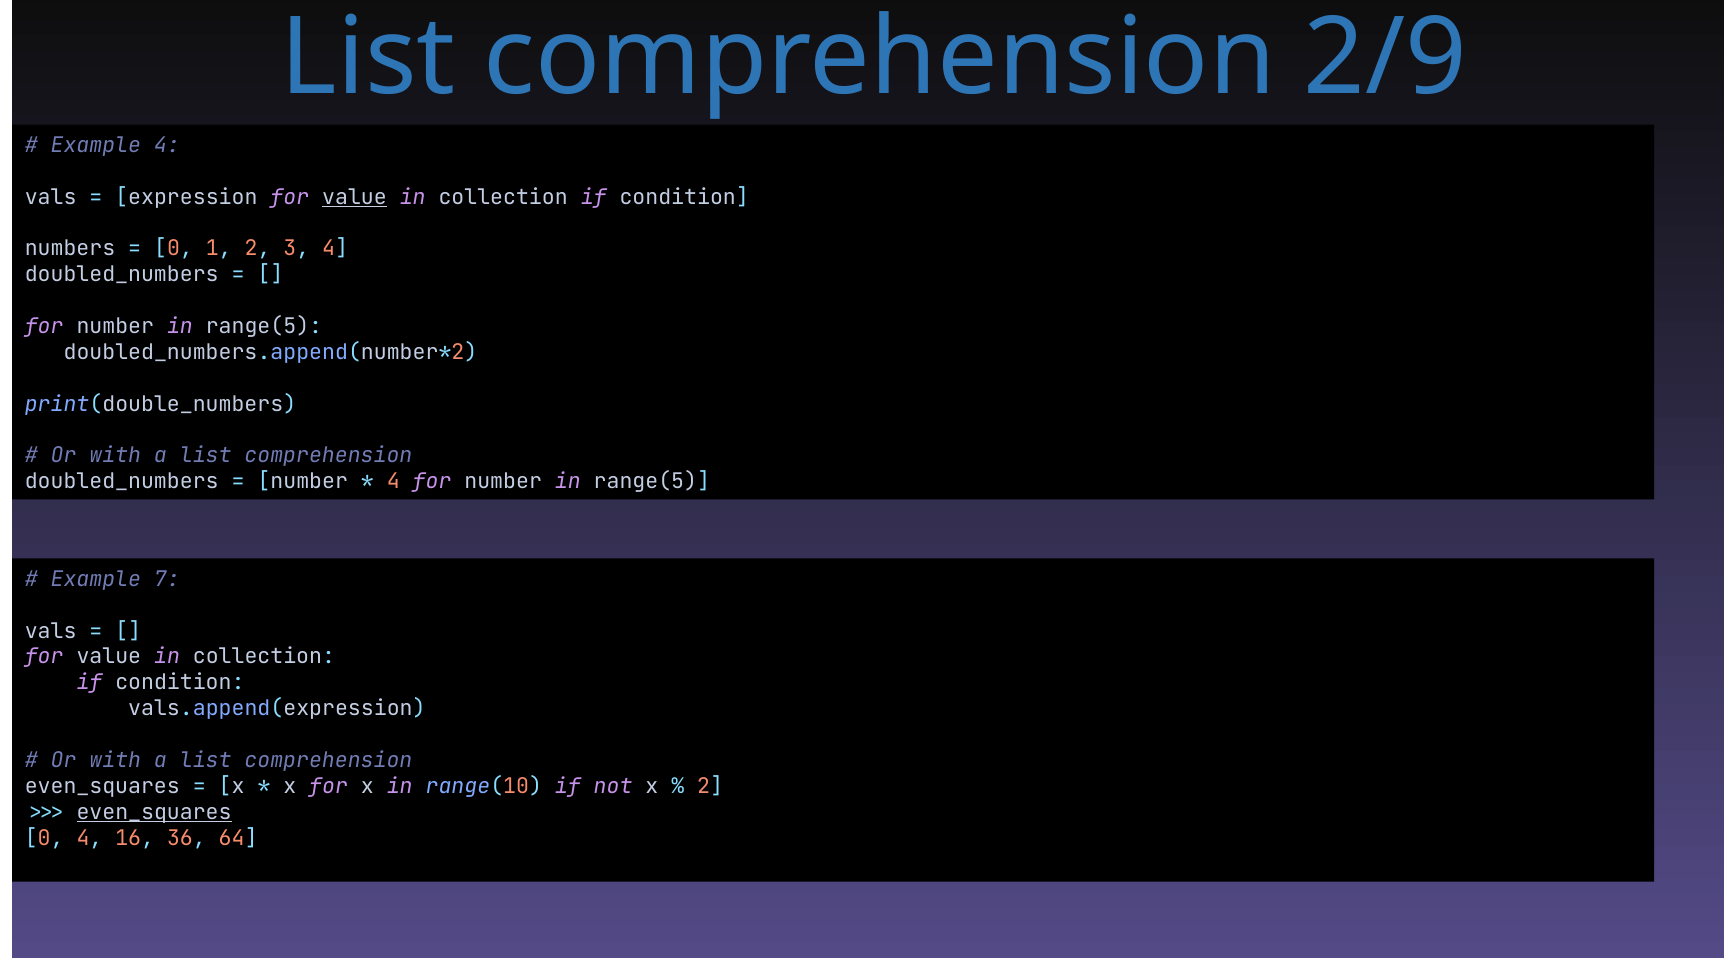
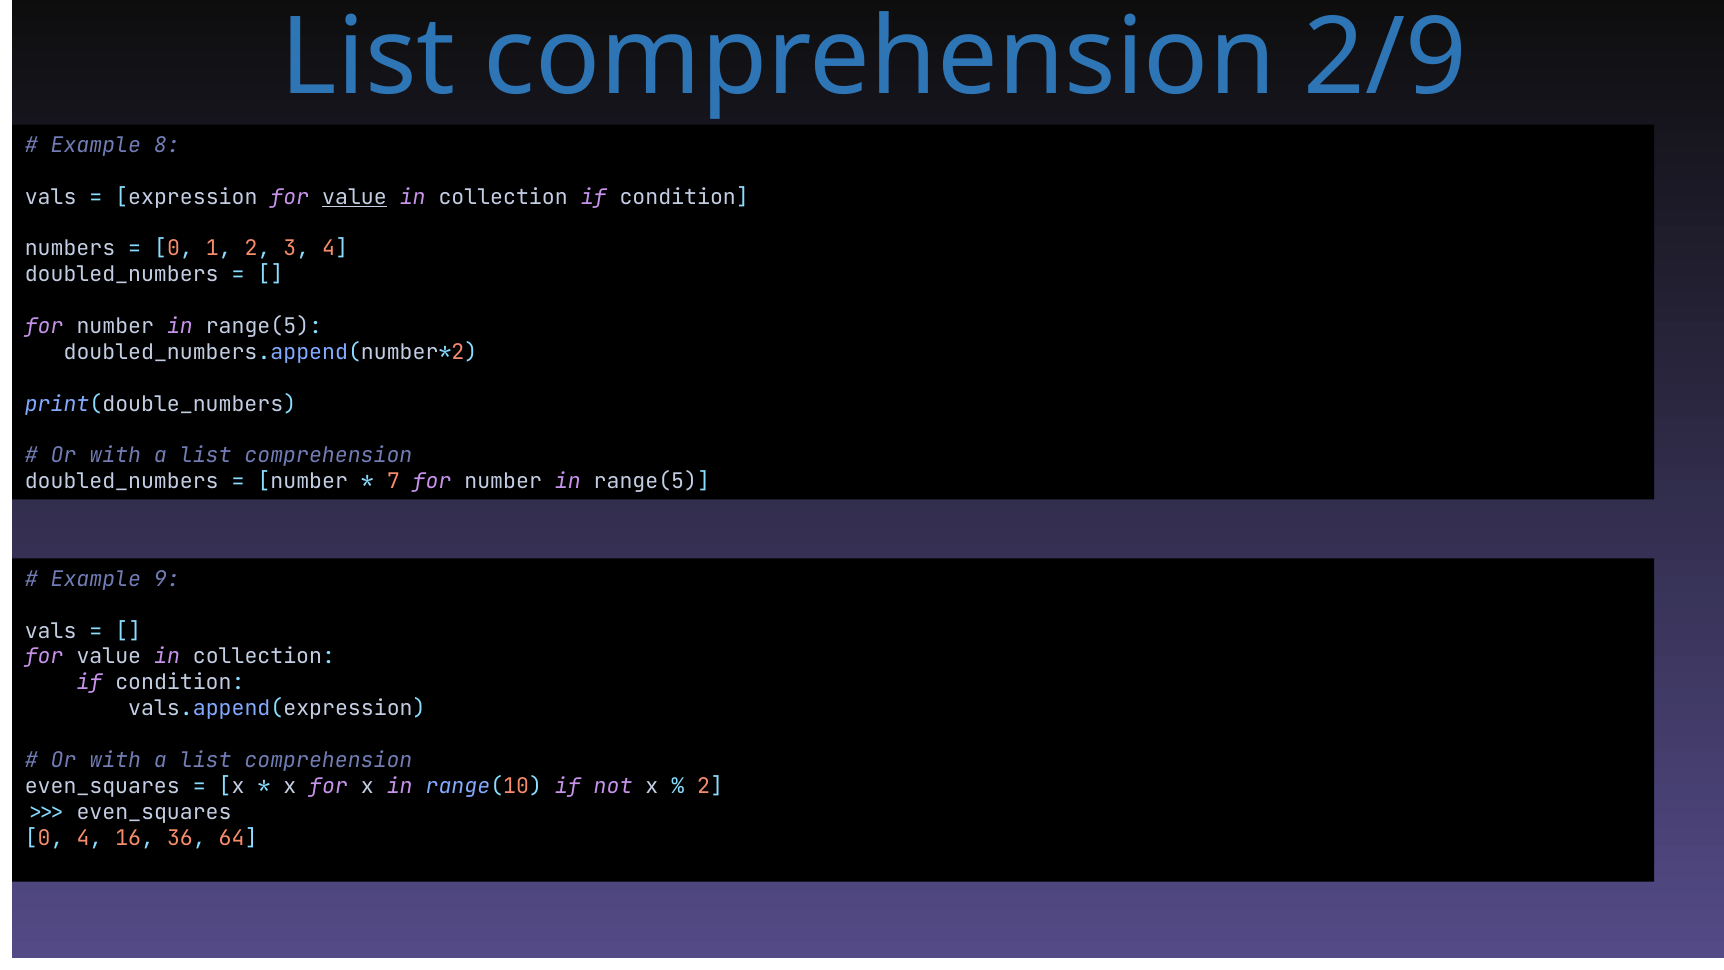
Example 4: 4 -> 8 (167, 145)
4: 4 -> 7 (393, 481)
7: 7 -> 9 (167, 579)
even_squares underline: present -> none (154, 812)
